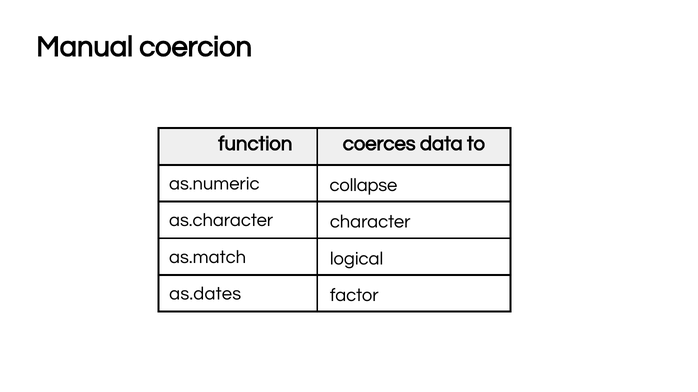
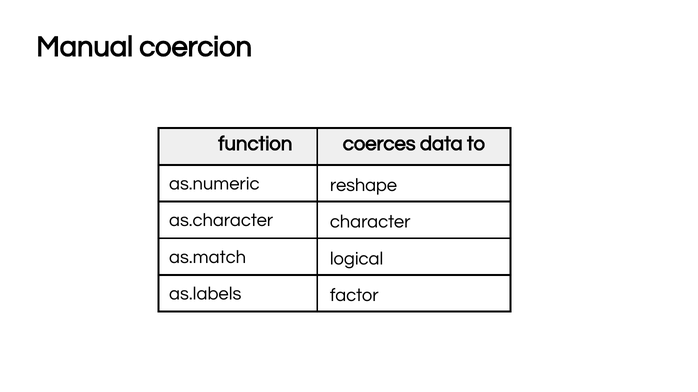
collapse: collapse -> reshape (363, 185)
as.dates: as.dates -> as.labels (205, 294)
